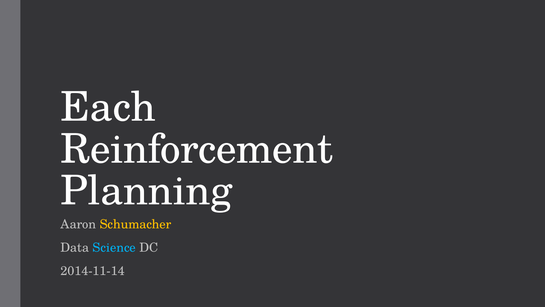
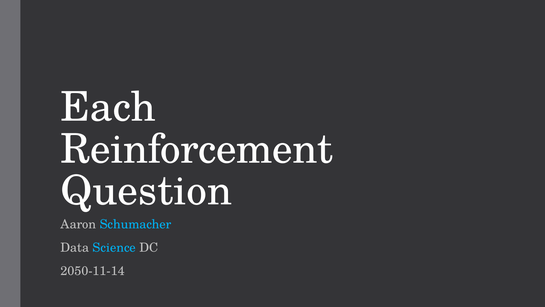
Planning: Planning -> Question (146, 191)
Schumacher colour: yellow -> light blue (136, 224)
2014-11-14: 2014-11-14 -> 2050-11-14 (93, 271)
